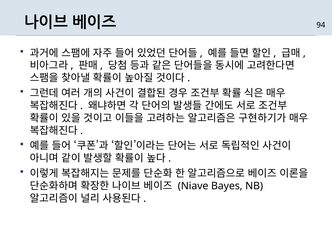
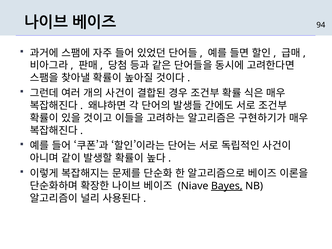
Bayes underline: none -> present (227, 186)
